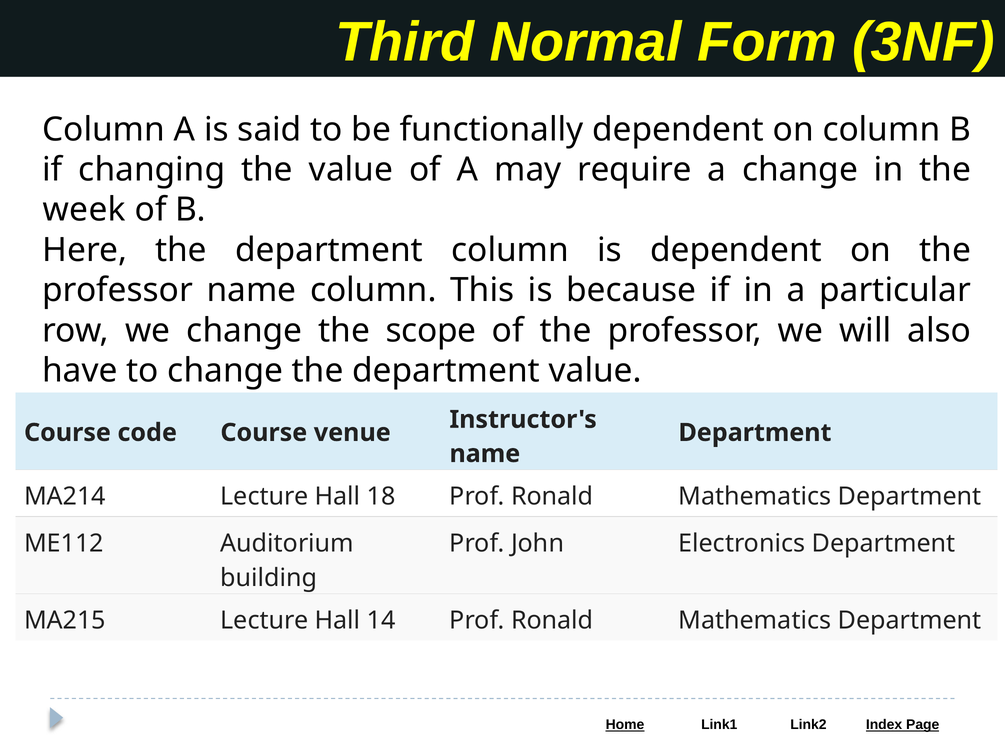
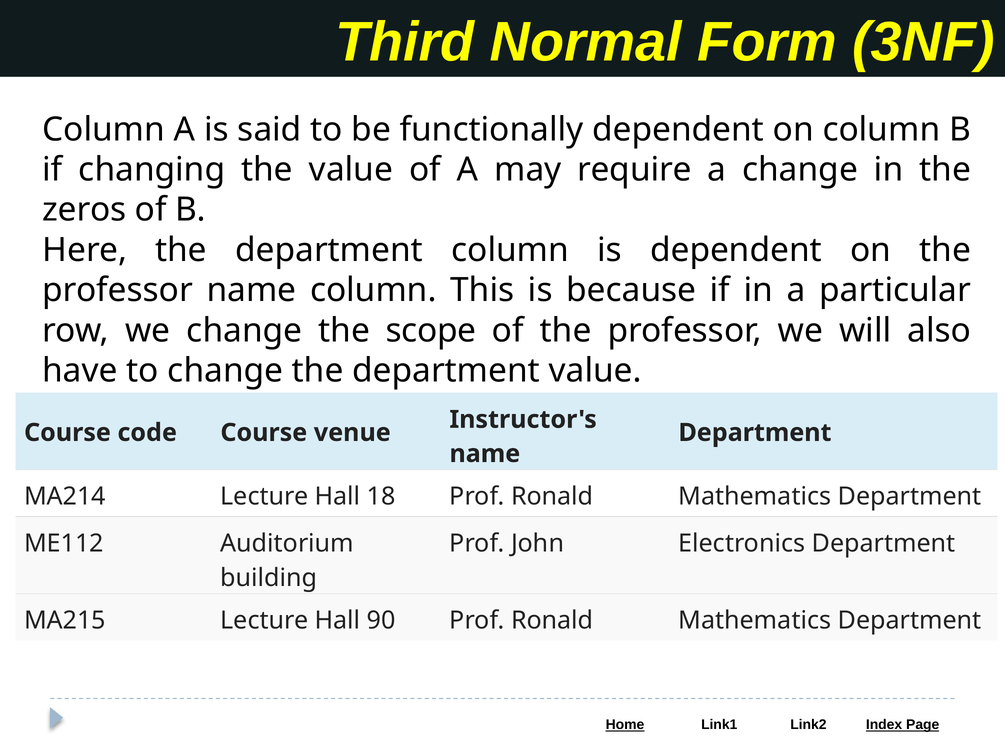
week: week -> zeros (84, 210)
14: 14 -> 90 (381, 620)
